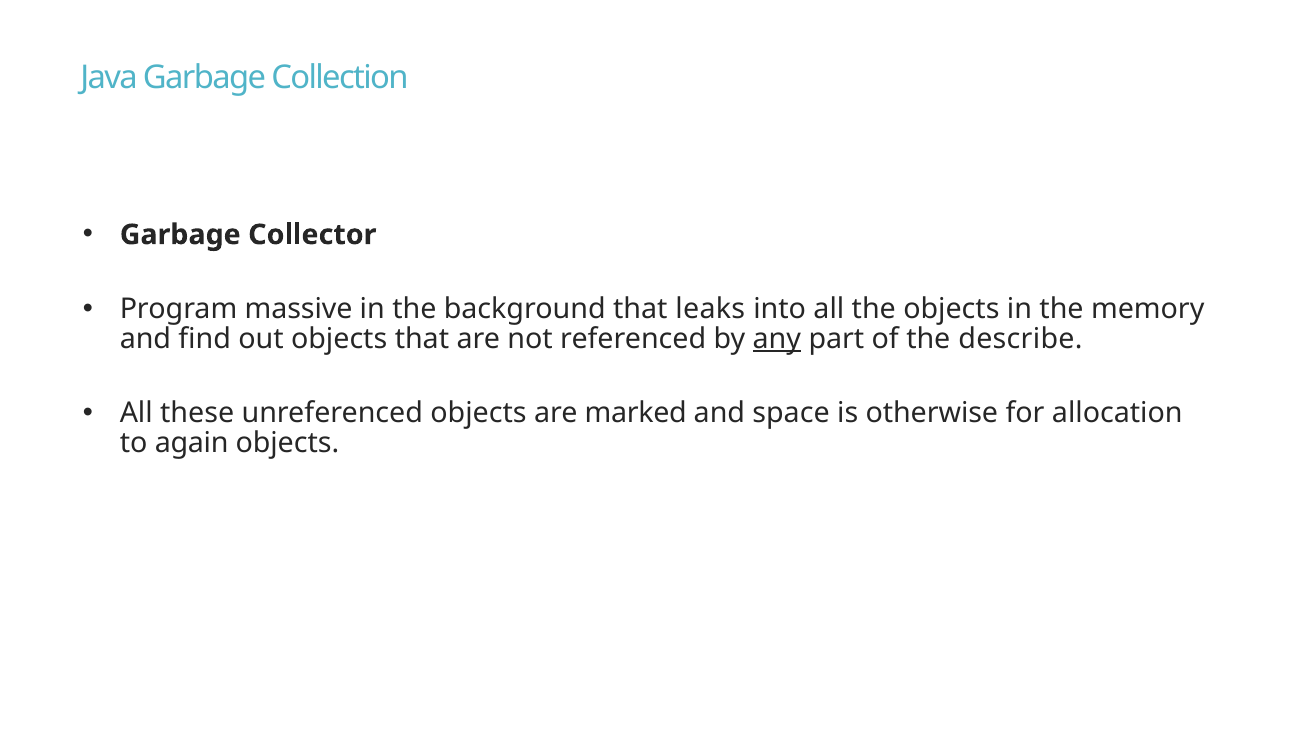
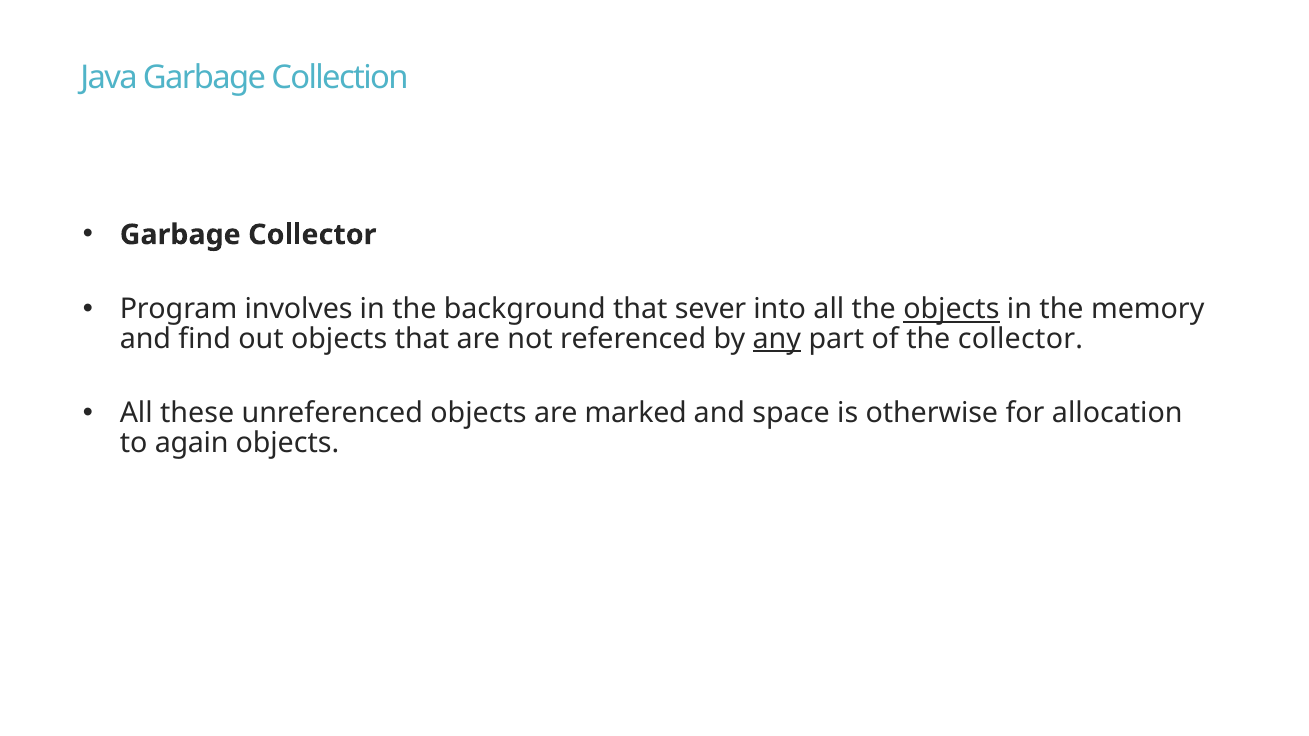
massive: massive -> involves (299, 310)
leaks: leaks -> sever (711, 310)
objects underline: none -> present (951, 310)
the describe: describe -> collector (1020, 339)
